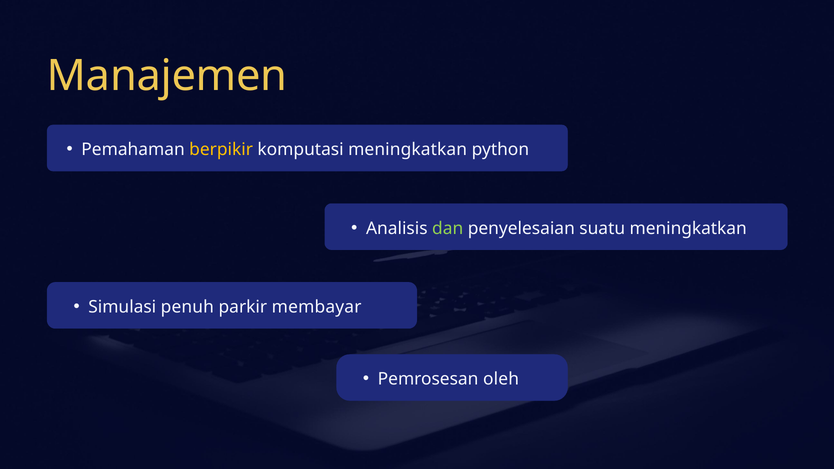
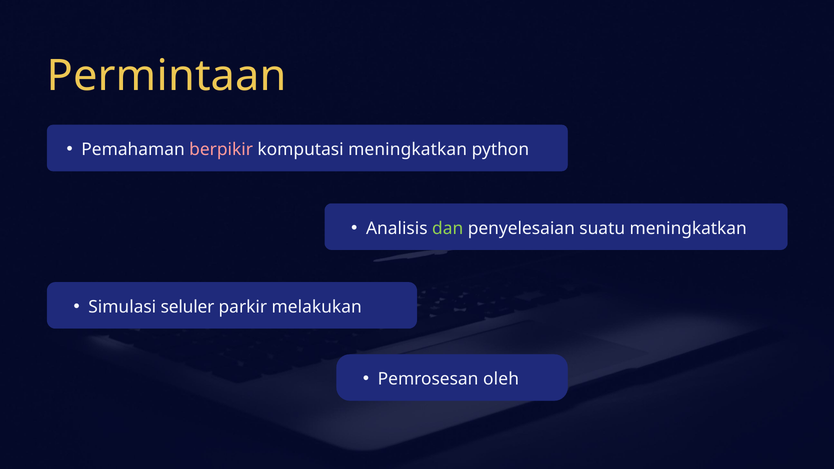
Manajemen: Manajemen -> Permintaan (167, 76)
berpikir colour: yellow -> pink (221, 149)
penuh: penuh -> seluler (188, 307)
membayar: membayar -> melakukan (317, 307)
